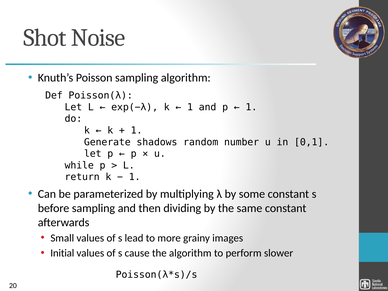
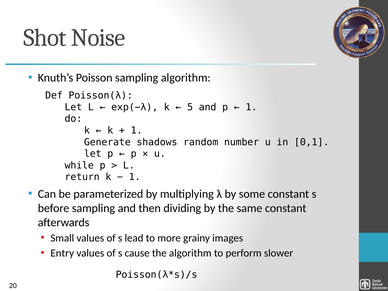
1: 1 -> 5 (190, 107)
Initial: Initial -> Entry (62, 253)
